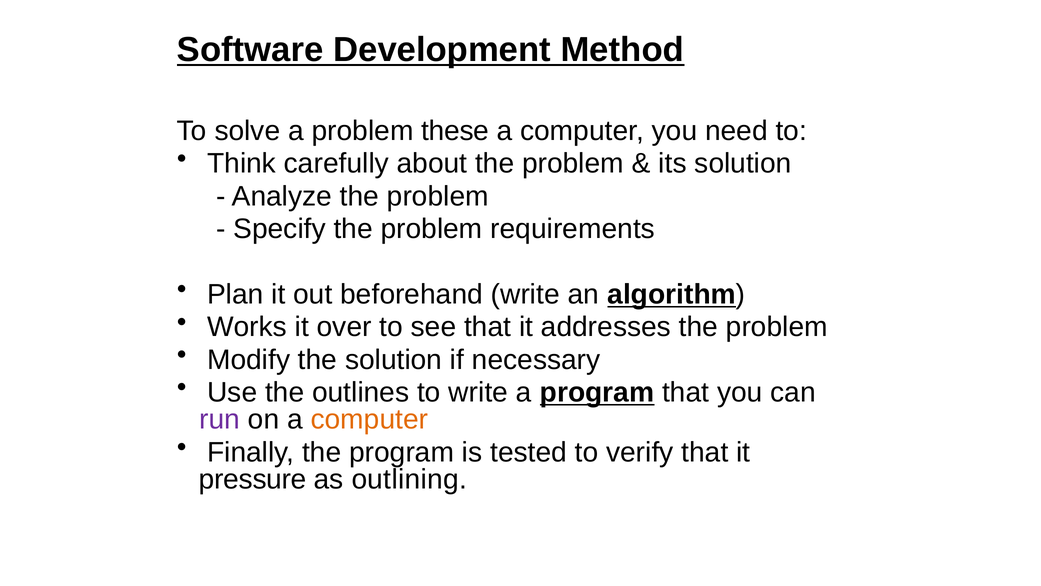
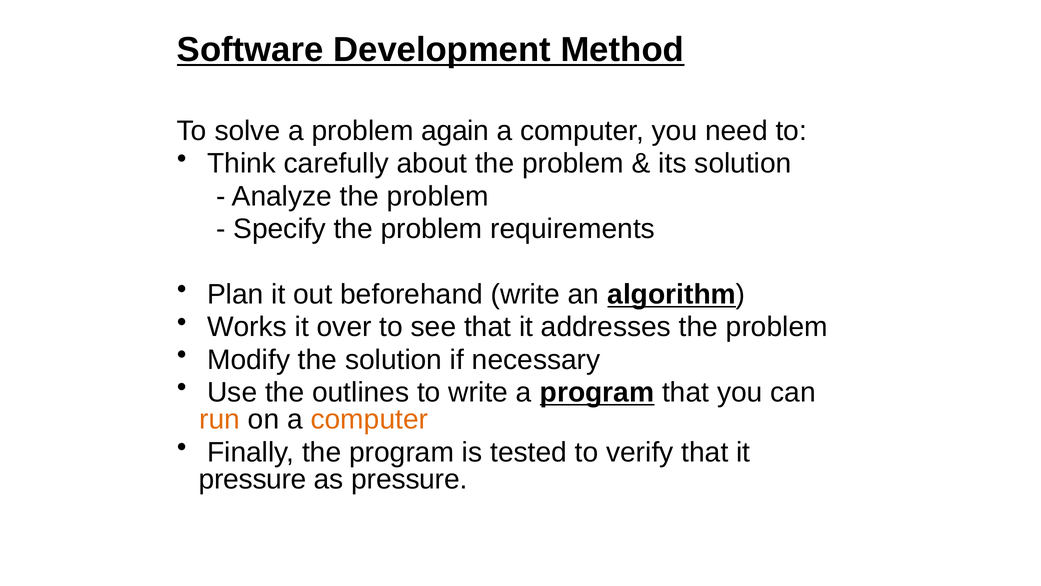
these: these -> again (455, 131)
run colour: purple -> orange (220, 419)
as outlining: outlining -> pressure (409, 479)
